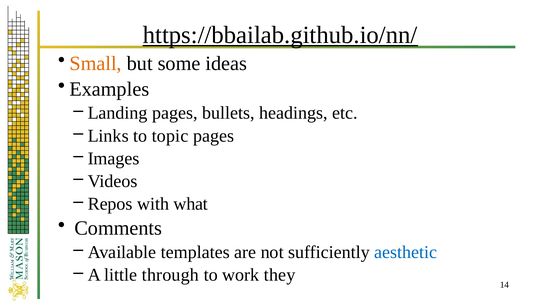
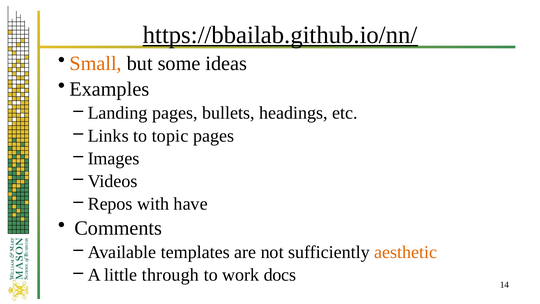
what: what -> have (191, 204)
aesthetic colour: blue -> orange (406, 252)
they: they -> docs (280, 275)
